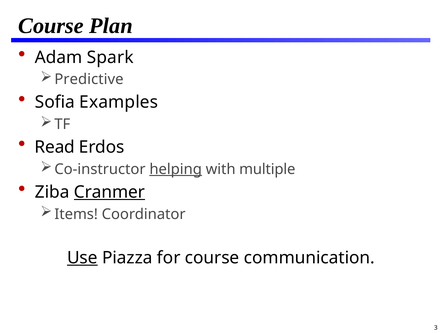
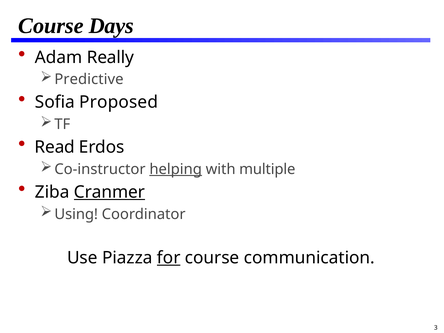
Plan: Plan -> Days (111, 26)
Spark: Spark -> Really (110, 57)
Examples: Examples -> Proposed (119, 102)
Items: Items -> Using (76, 214)
Use underline: present -> none (82, 258)
for underline: none -> present (169, 258)
